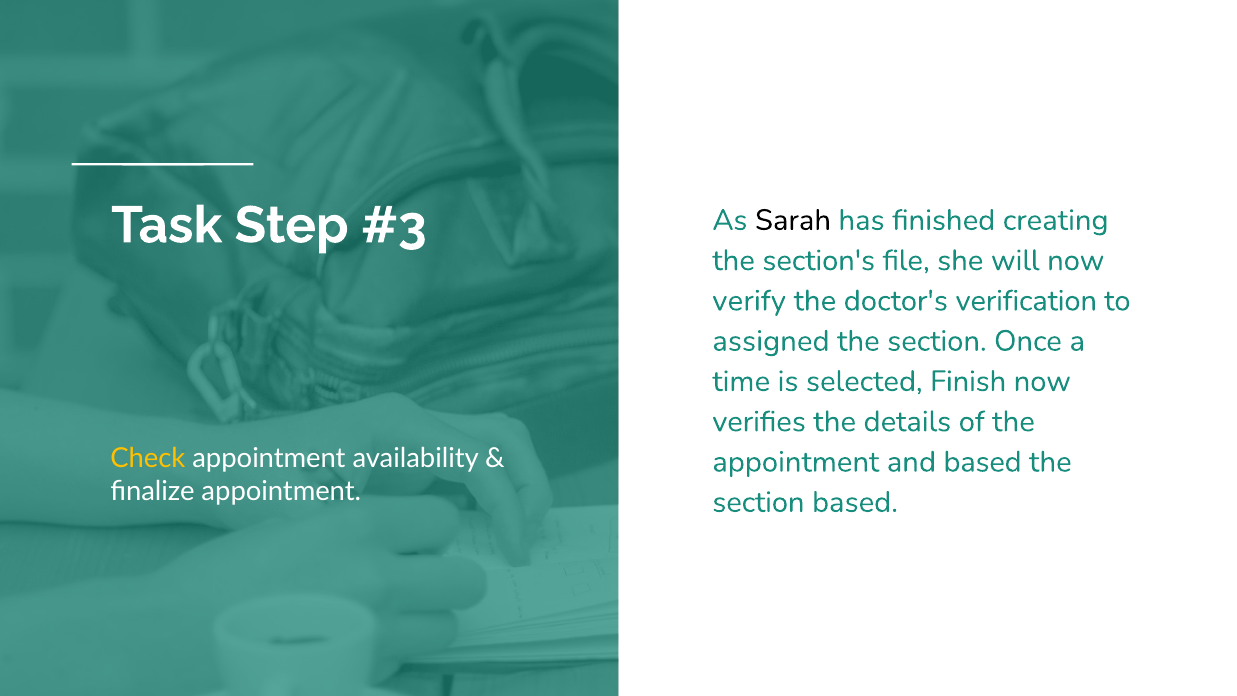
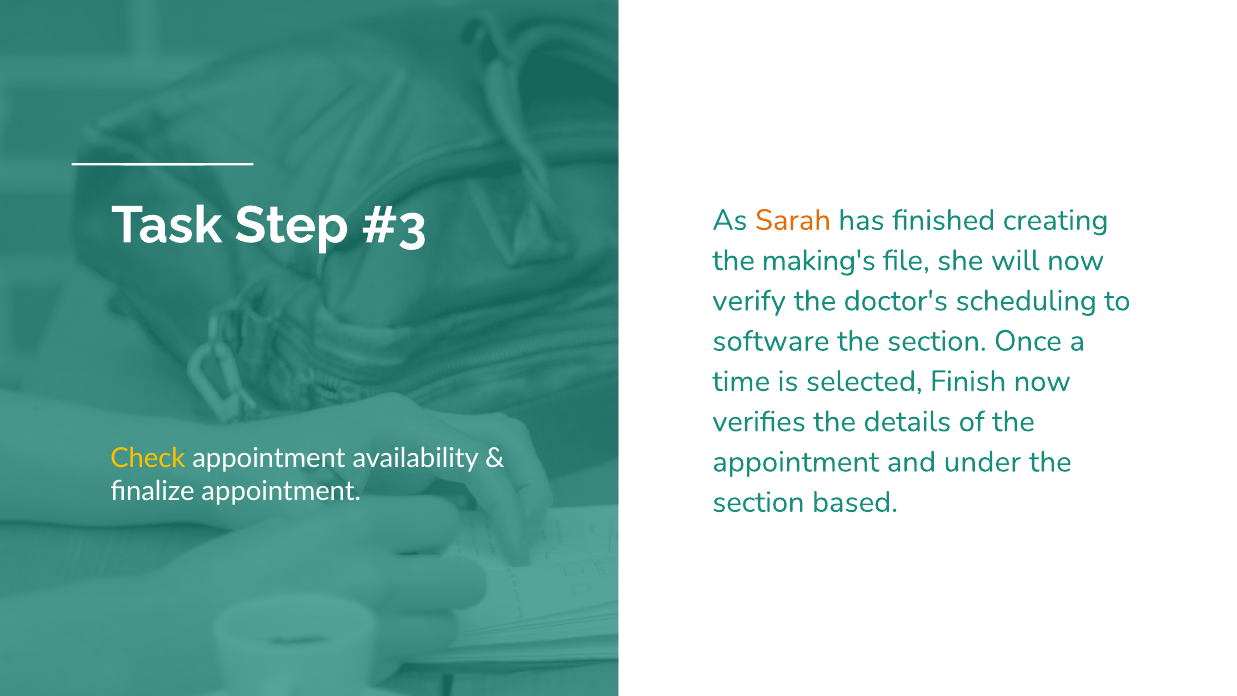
Sarah colour: black -> orange (793, 220)
section's: section's -> making's (819, 260)
verification: verification -> scheduling (1026, 301)
assigned: assigned -> software (771, 341)
and based: based -> under (982, 462)
